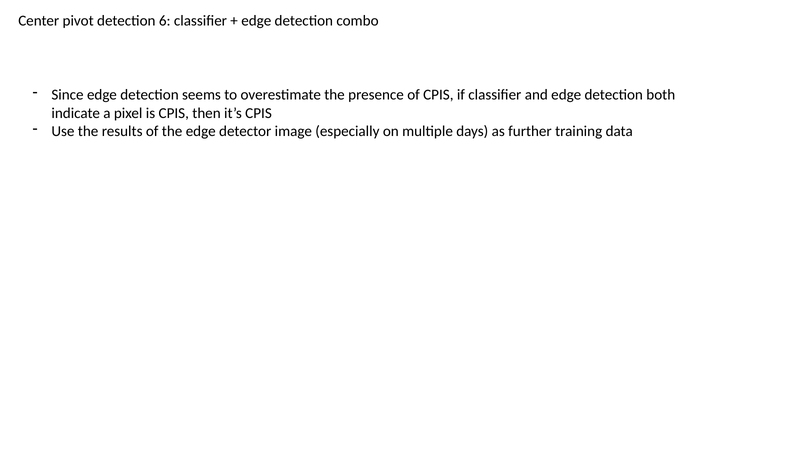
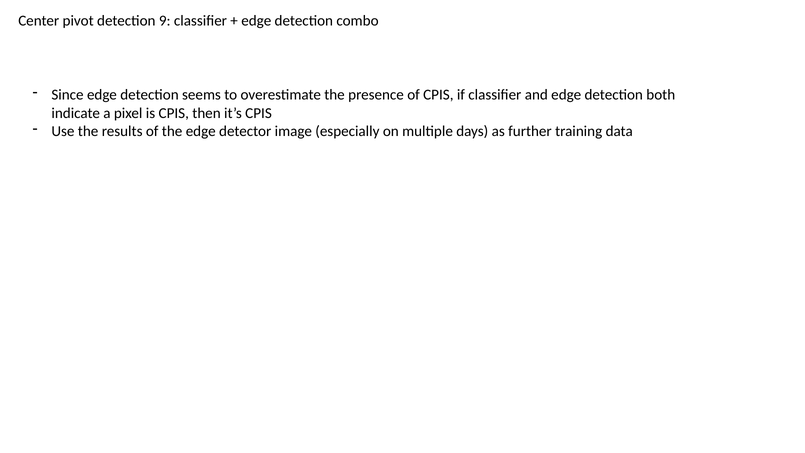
6: 6 -> 9 (165, 21)
